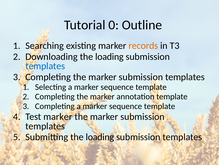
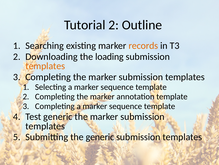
Tutorial 0: 0 -> 2 (114, 25)
templates colour: blue -> orange (45, 66)
Test marker: marker -> generic (58, 116)
Submitting the loading: loading -> generic (100, 136)
